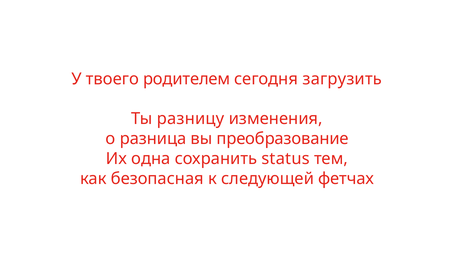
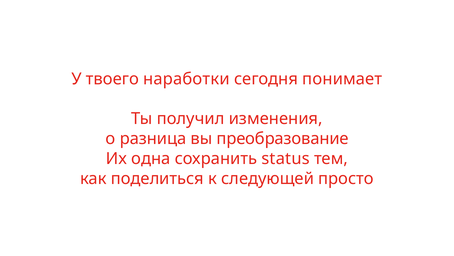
родителем: родителем -> наработки (186, 79)
загрузить: загрузить -> понимает (342, 79)
разницу: разницу -> получил (191, 119)
безопасная: безопасная -> поделиться (157, 178)
фетчах: фетчах -> просто (346, 178)
